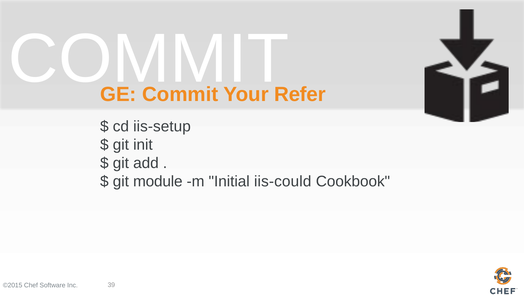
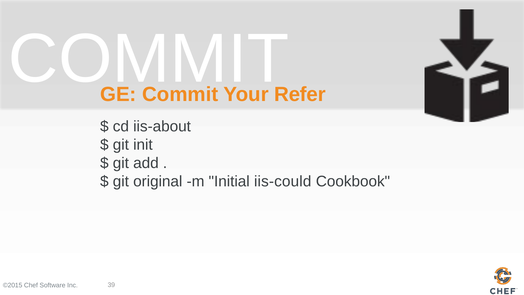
iis-setup: iis-setup -> iis-about (162, 126)
module: module -> original (158, 181)
